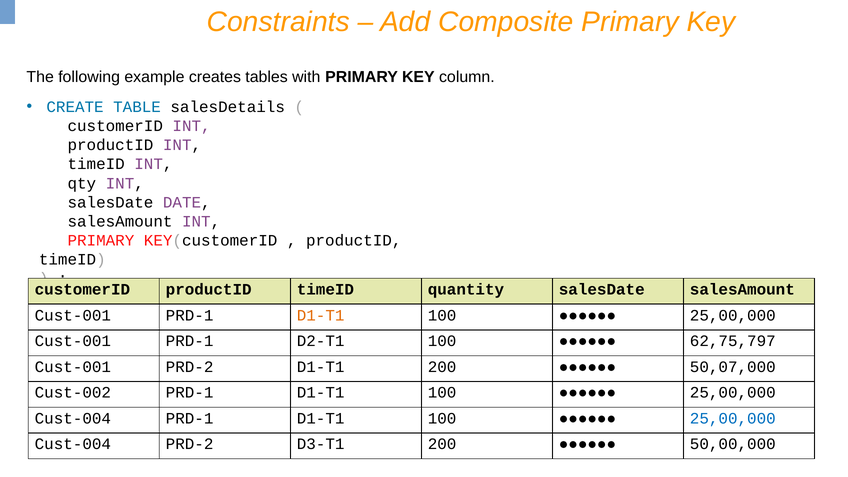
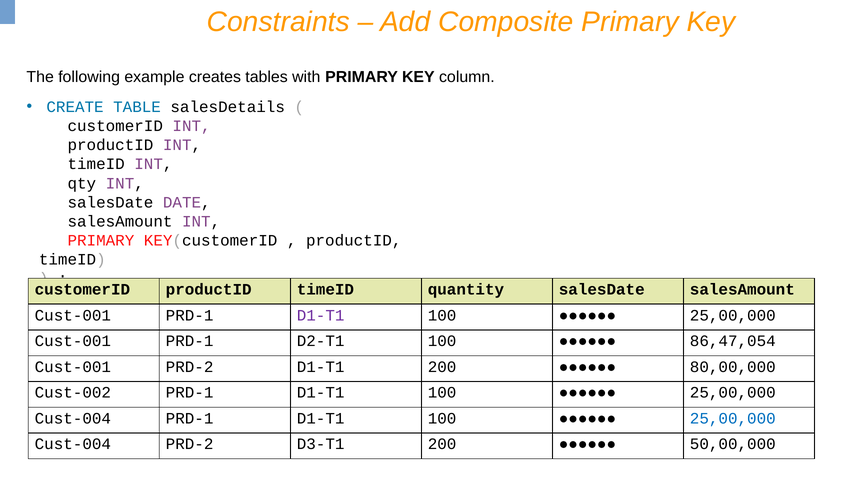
D1-T1 colour: orange -> purple (321, 315)
62,75,797: 62,75,797 -> 86,47,054 (733, 341)
50,07,000: 50,07,000 -> 80,00,000 (733, 367)
